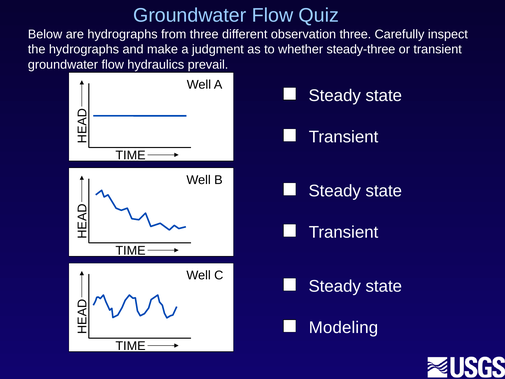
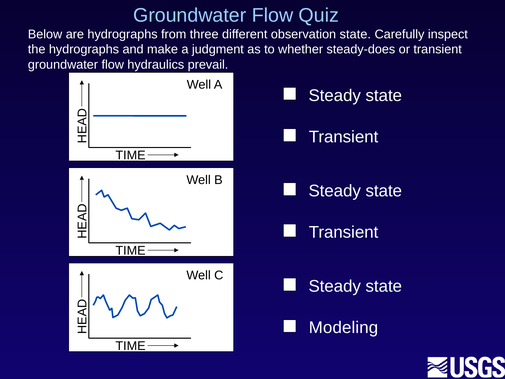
observation three: three -> state (355, 34)
steady-three: steady-three -> steady-does (361, 49)
